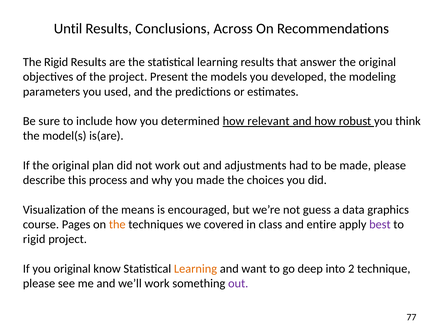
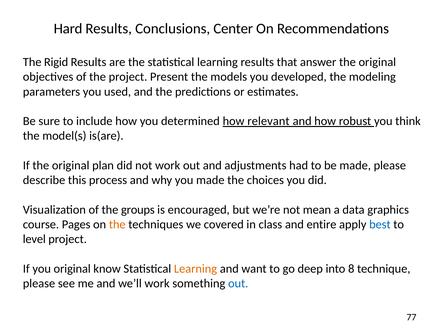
Until: Until -> Hard (68, 29)
Across: Across -> Center (233, 29)
means: means -> groups (138, 210)
guess: guess -> mean (317, 210)
best colour: purple -> blue (380, 225)
rigid: rigid -> level (34, 239)
2: 2 -> 8 (351, 269)
out colour: purple -> blue (238, 284)
